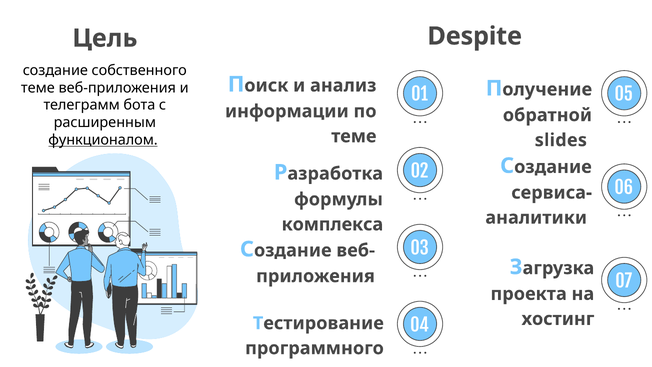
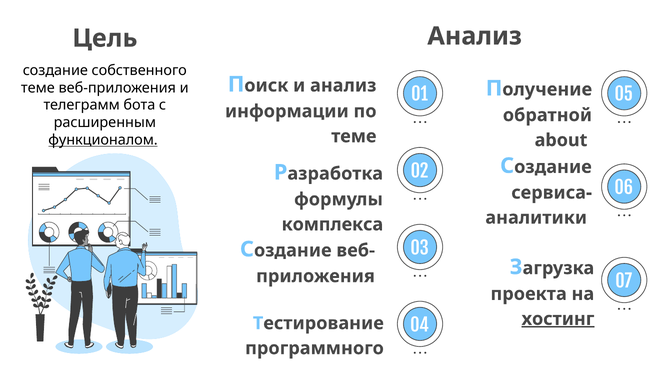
Despite: Despite -> Анализ (475, 36)
slides: slides -> about (561, 140)
хостинг underline: none -> present (558, 319)
